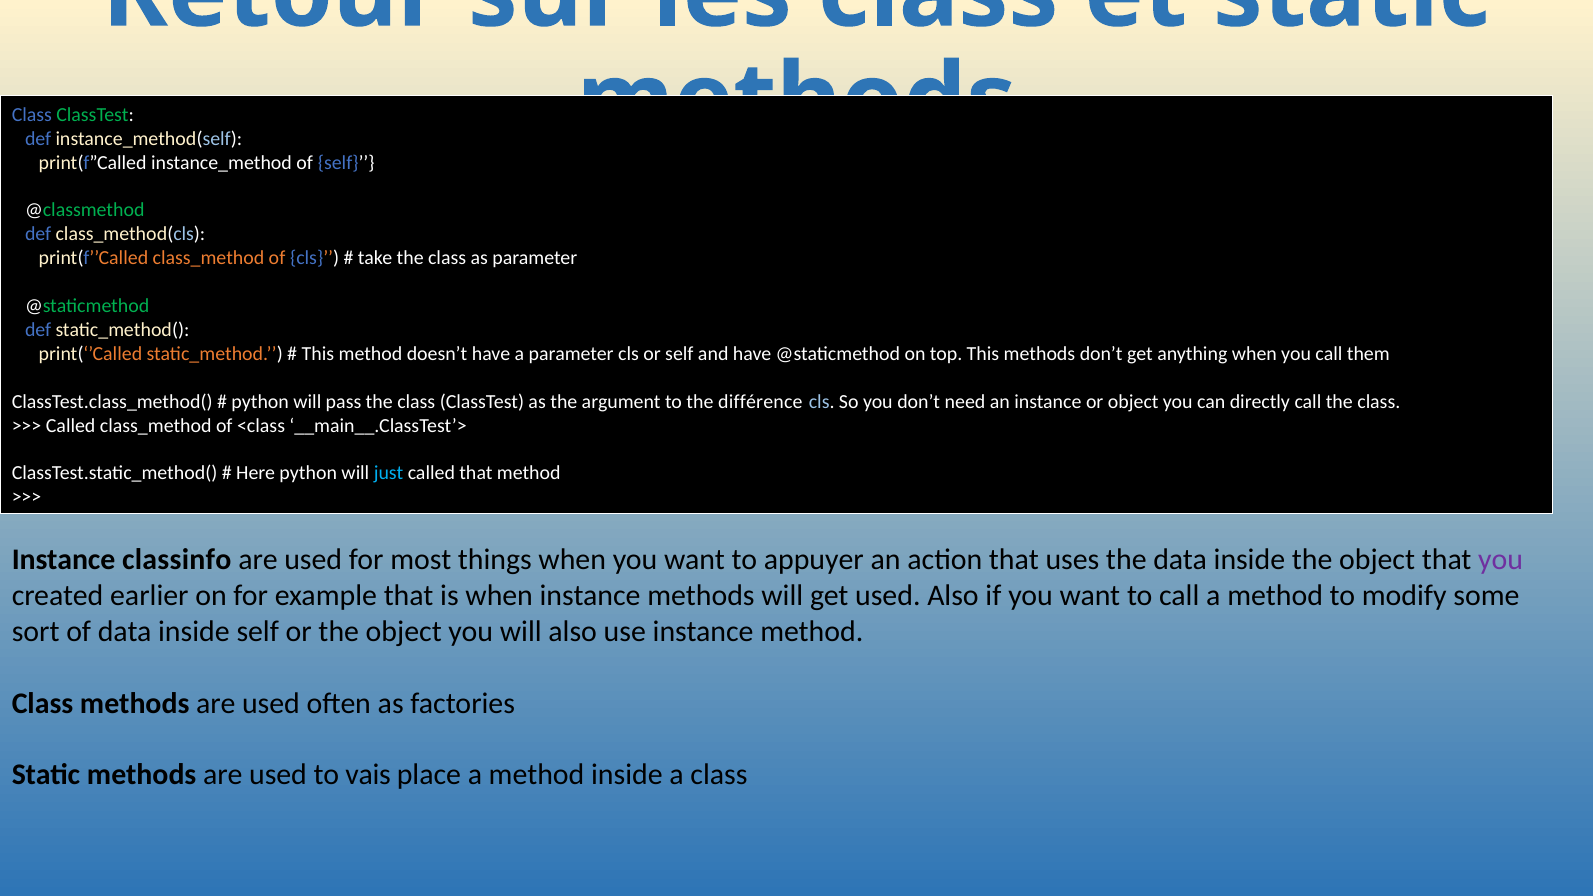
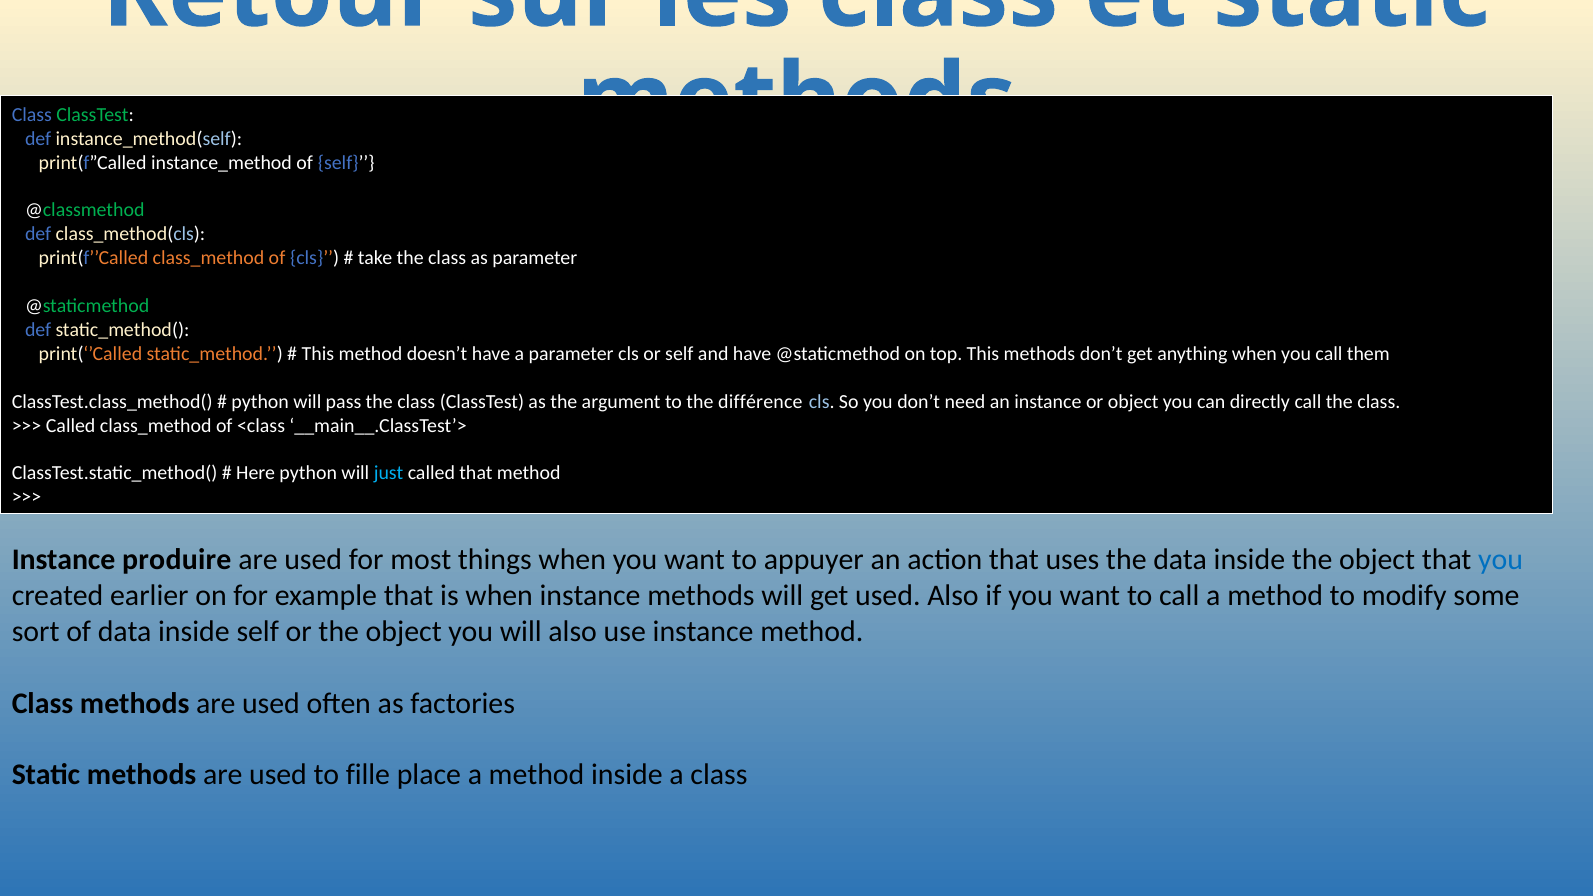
classinfo: classinfo -> produire (177, 560)
you colour: purple -> blue (1501, 560)
vais: vais -> fille (368, 775)
